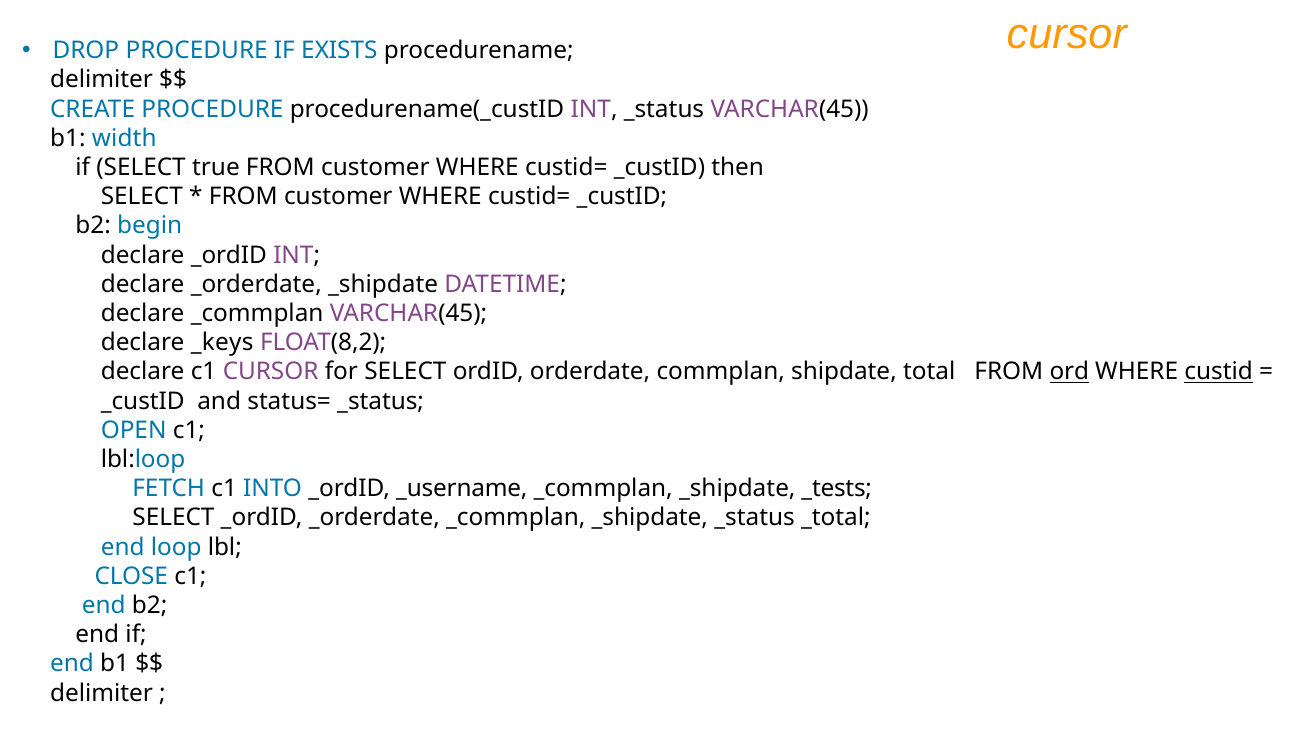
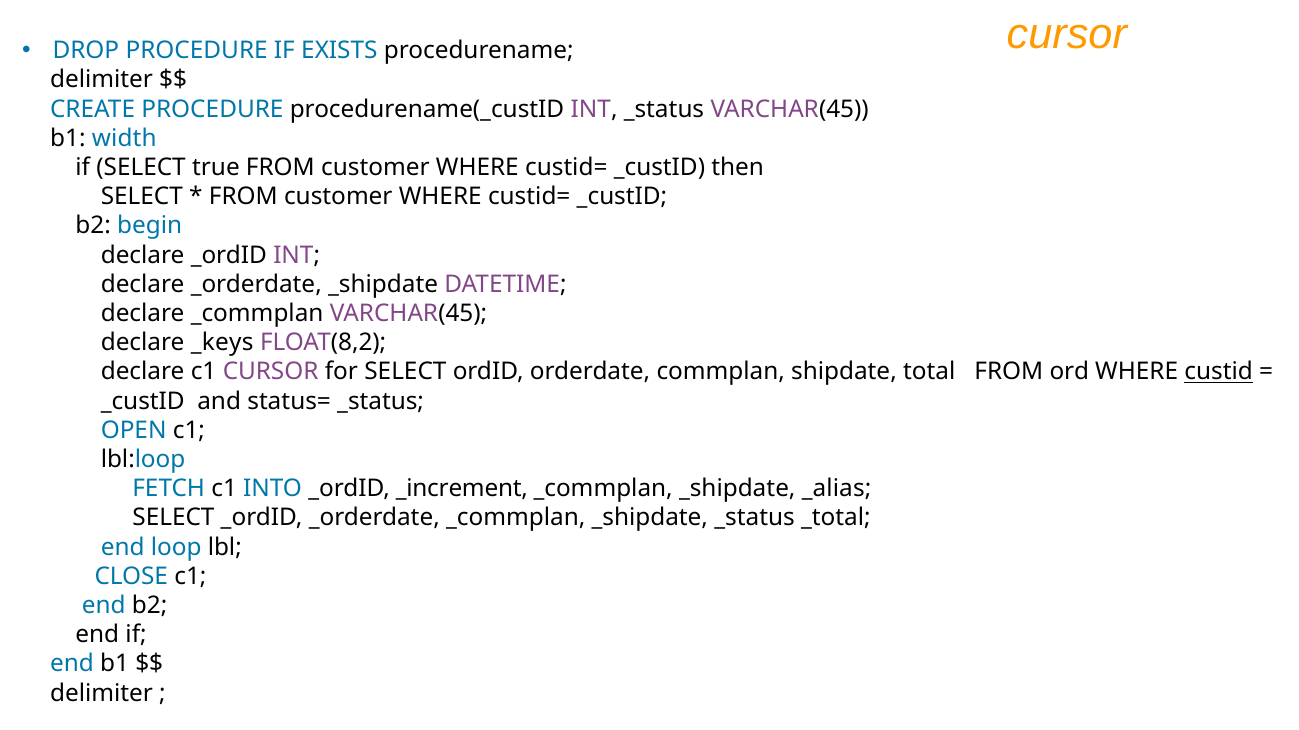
ord underline: present -> none (1069, 372)
_username: _username -> _increment (462, 489)
_tests: _tests -> _alias (837, 489)
